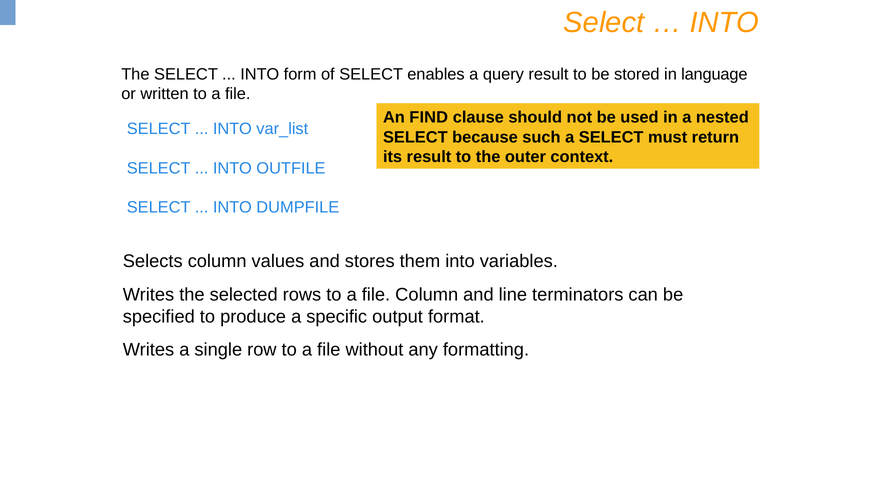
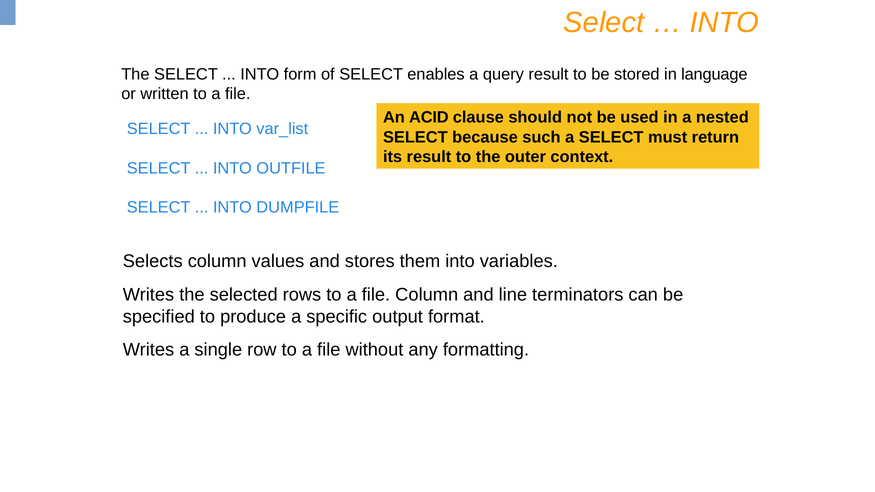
FIND: FIND -> ACID (429, 117)
